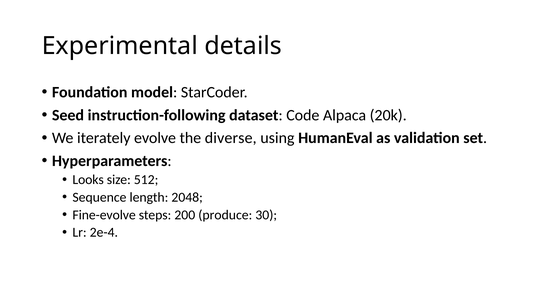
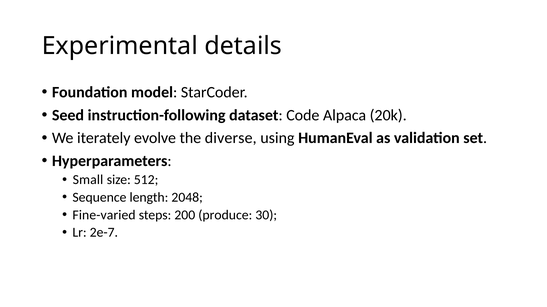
Looks: Looks -> Small (88, 180)
Fine-evolve: Fine-evolve -> Fine-varied (104, 215)
2e-4: 2e-4 -> 2e-7 (104, 233)
